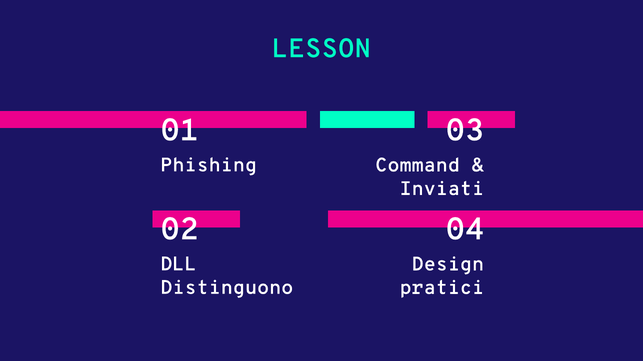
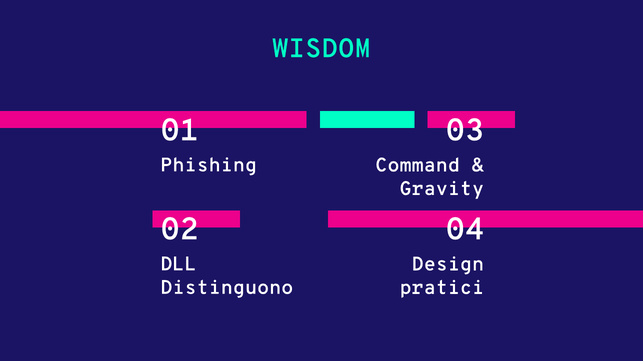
LESSON: LESSON -> WISDOM (321, 48)
Inviati: Inviati -> Gravity (442, 189)
